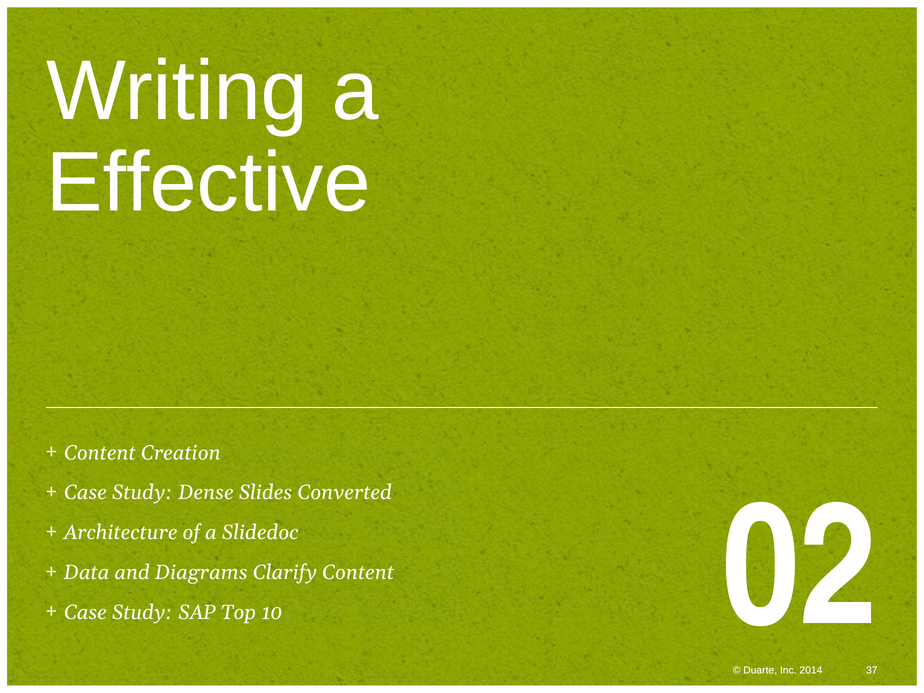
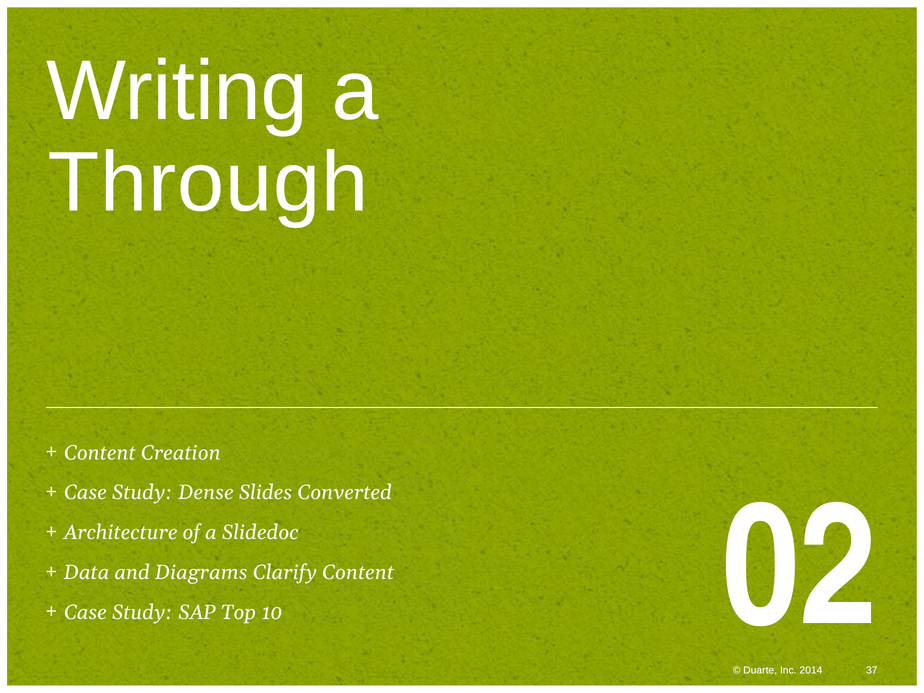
Effective: Effective -> Through (208, 183)
